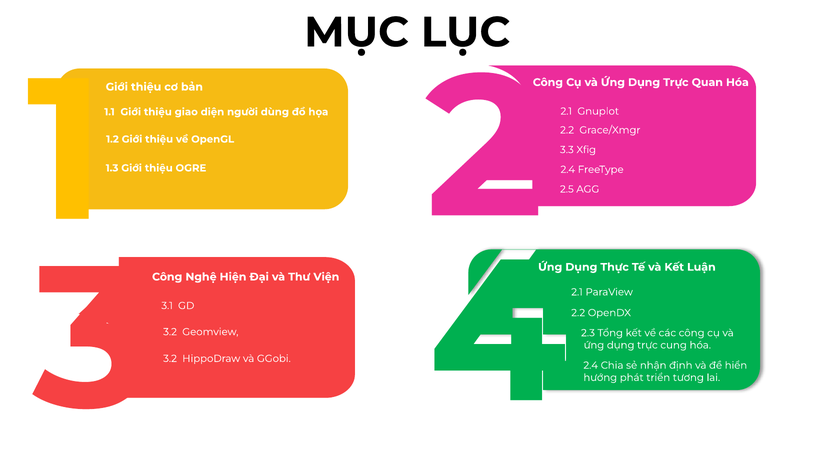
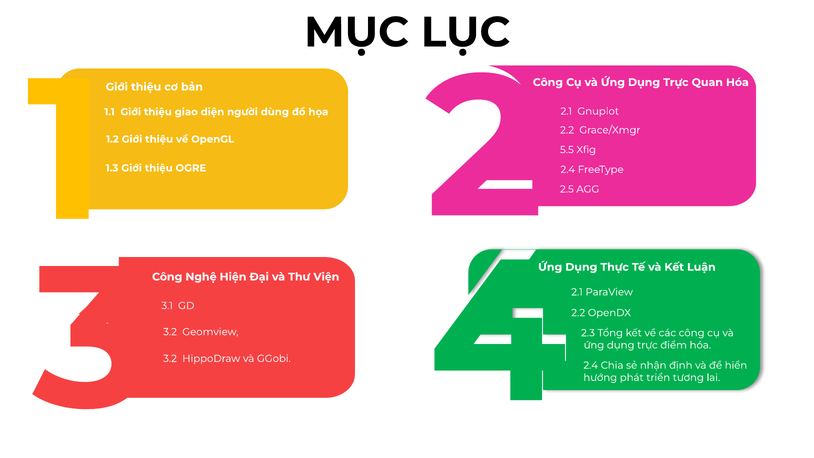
3.3: 3.3 -> 5.5 (567, 150)
cung: cung -> điểm (674, 345)
